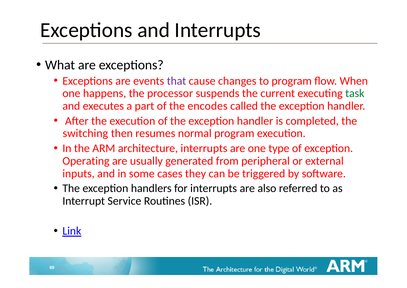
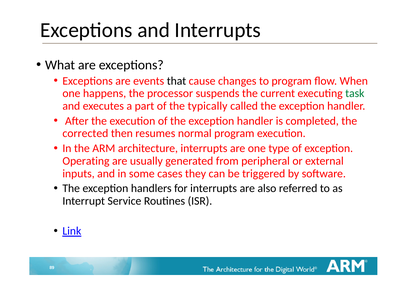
that colour: purple -> black (177, 81)
encodes: encodes -> typically (208, 106)
switching: switching -> corrected (85, 133)
